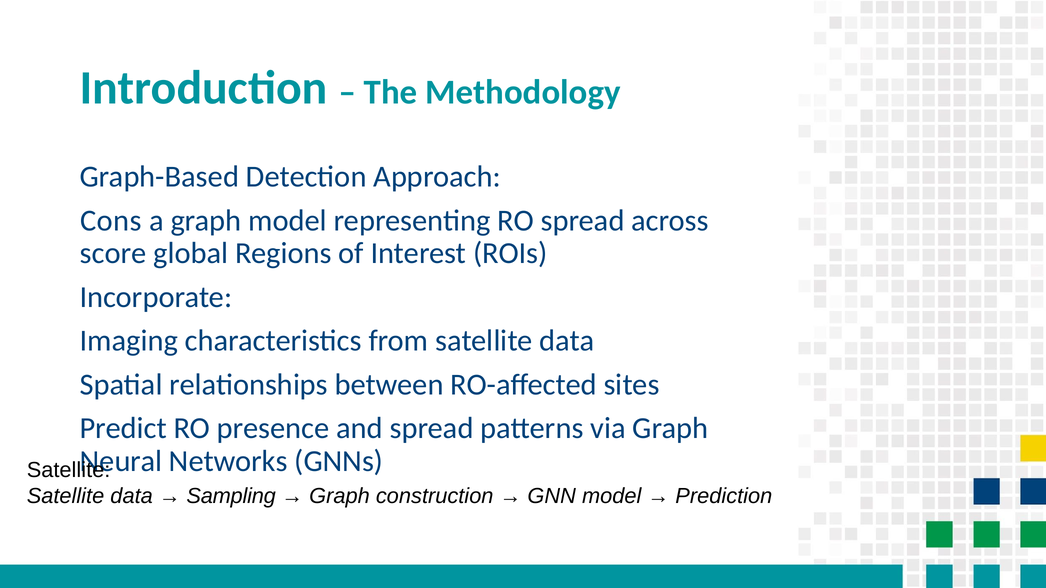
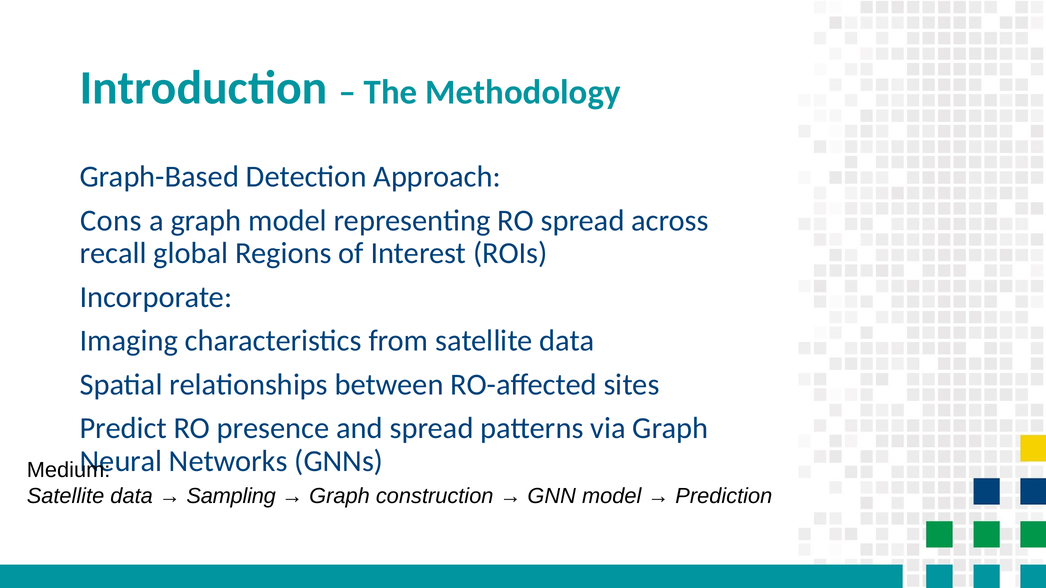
score: score -> recall (113, 253)
Satellite: Satellite -> Medium (69, 470)
